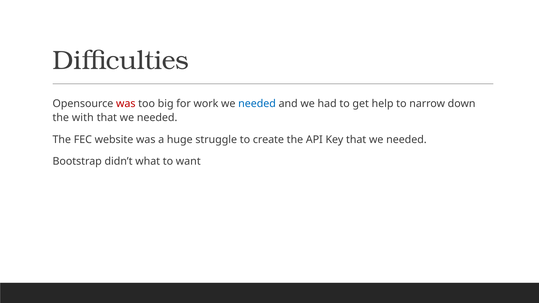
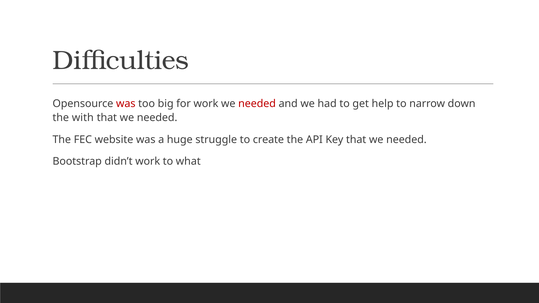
needed colour: blue -> red (257, 104)
didn’t what: what -> work (148, 162)
want: want -> what (188, 162)
